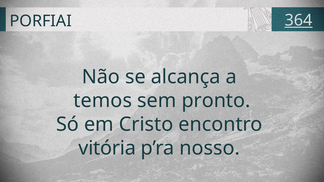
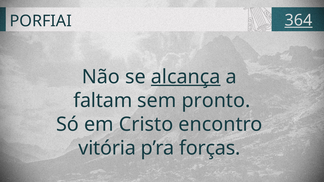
alcança underline: none -> present (186, 77)
temos: temos -> faltam (103, 101)
nosso: nosso -> forças (210, 148)
